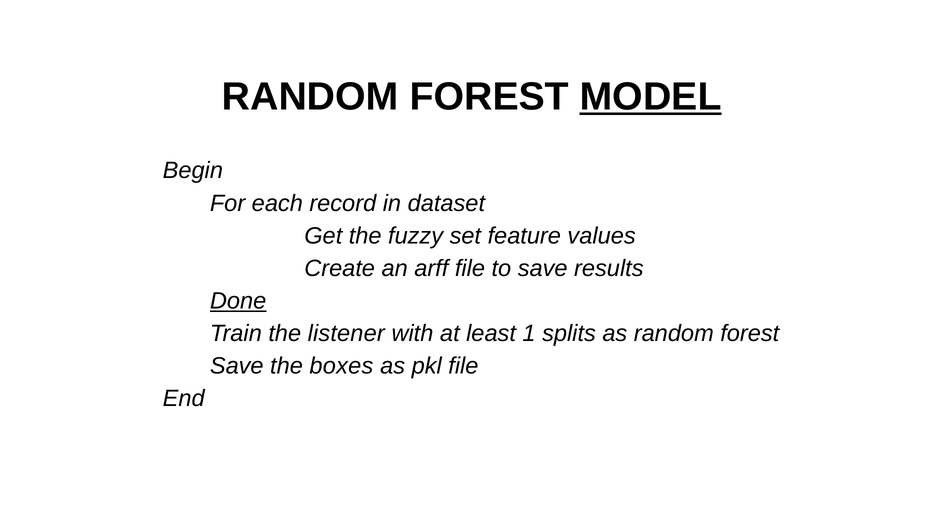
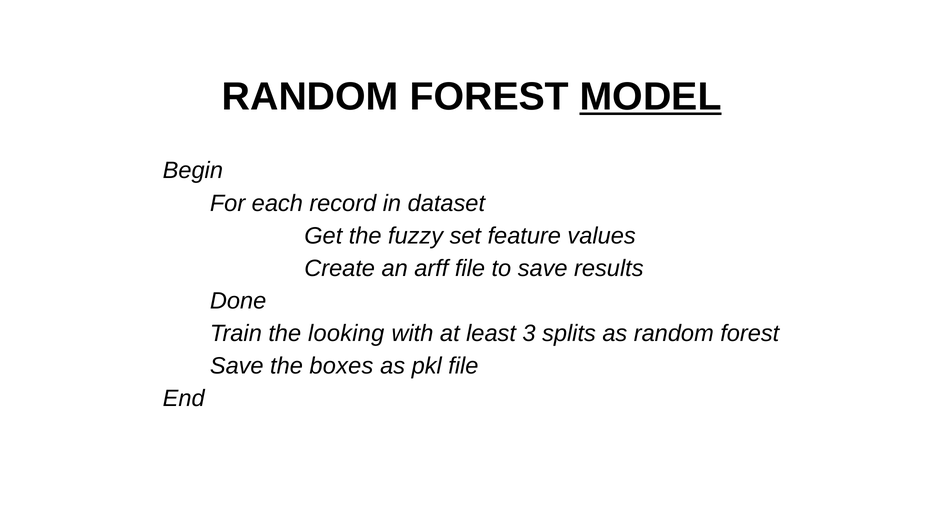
Done underline: present -> none (238, 301)
listener: listener -> looking (346, 333)
1: 1 -> 3 (529, 333)
